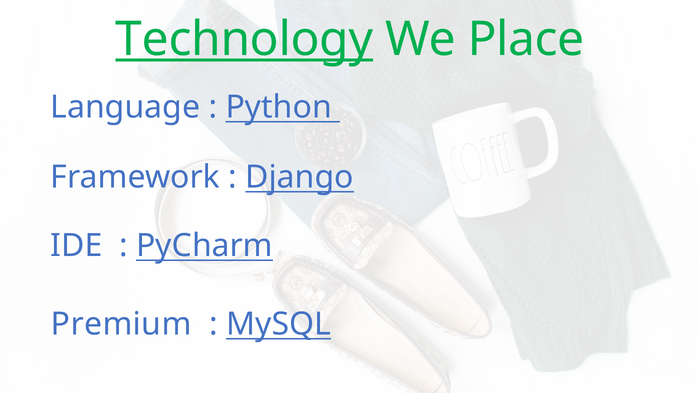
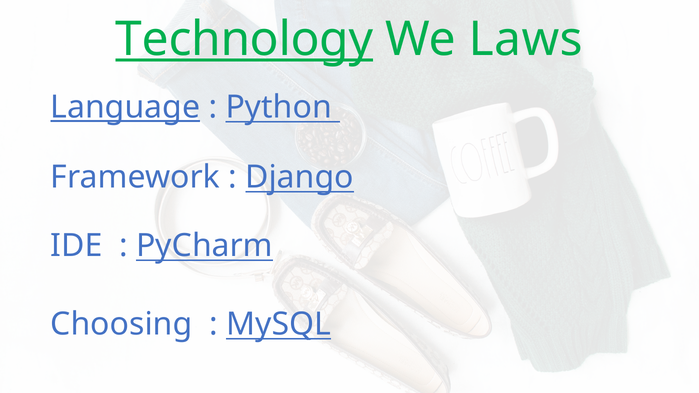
Place: Place -> Laws (526, 40)
Language underline: none -> present (125, 107)
Premium: Premium -> Choosing (121, 324)
